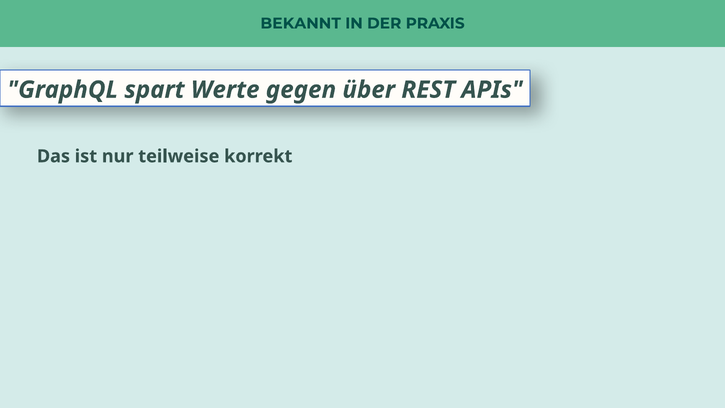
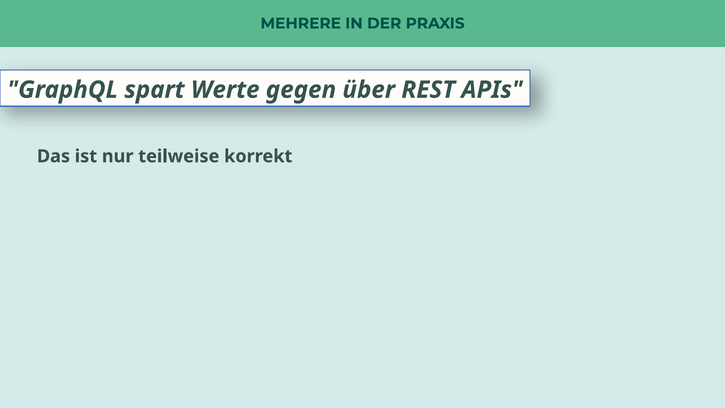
BEKANNT: BEKANNT -> MEHRERE (301, 23)
